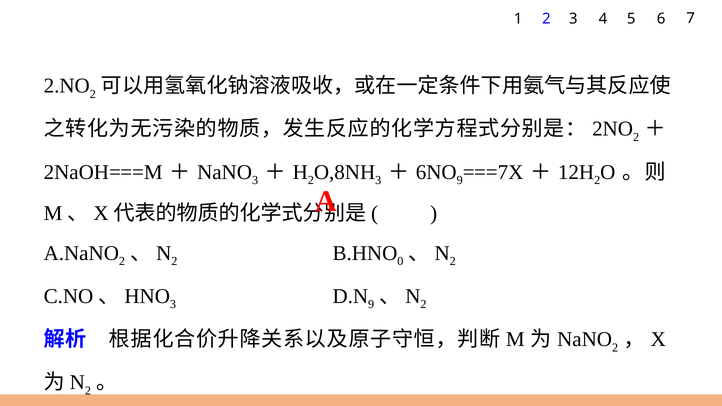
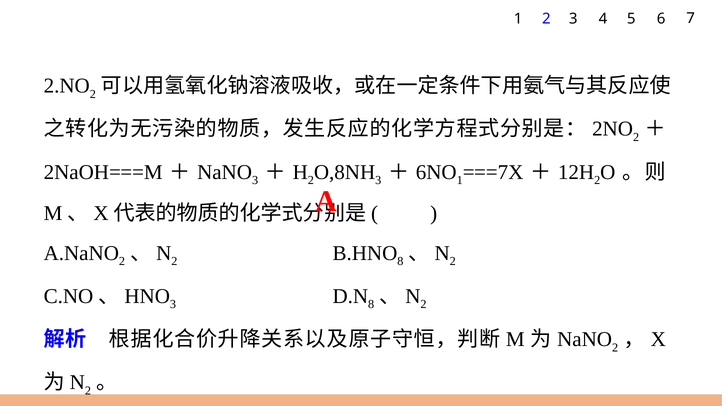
9: 9 -> 1 (460, 180)
0: 0 -> 8 (400, 261)
9: 9 -> 8 (371, 305)
